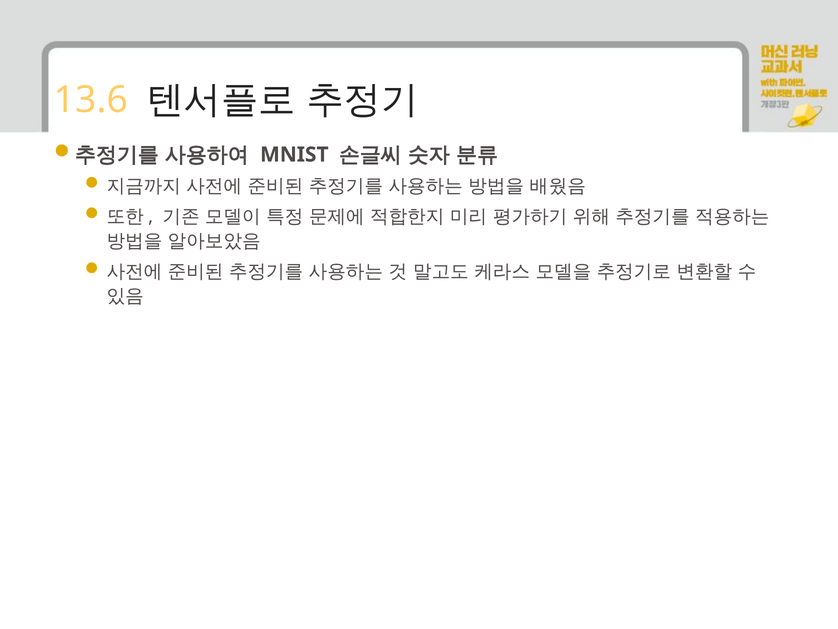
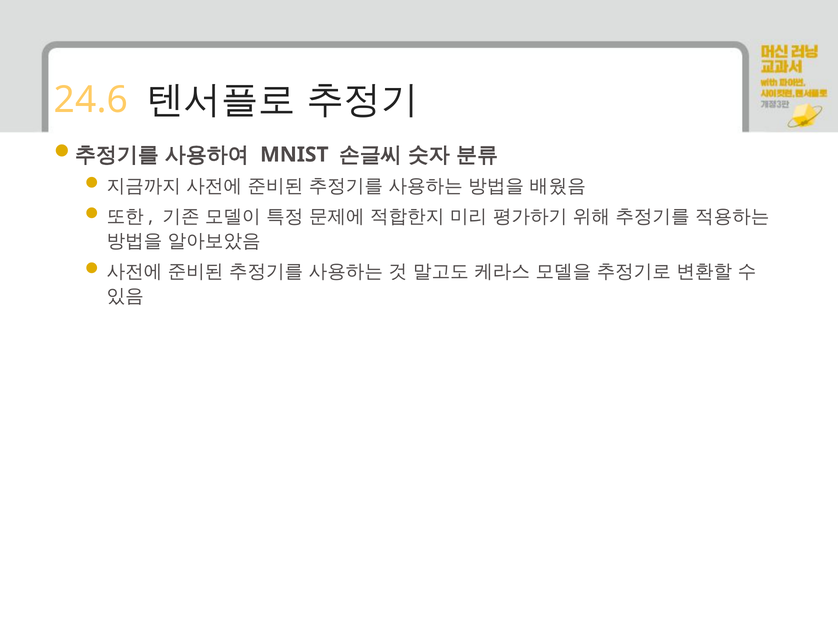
13.6: 13.6 -> 24.6 (91, 100)
